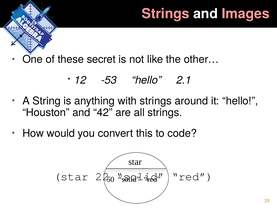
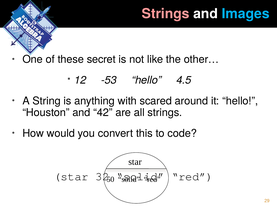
Images colour: pink -> light blue (246, 14)
2.1: 2.1 -> 4.5 (184, 80)
with strings: strings -> scared (156, 101)
22: 22 -> 32 (102, 176)
